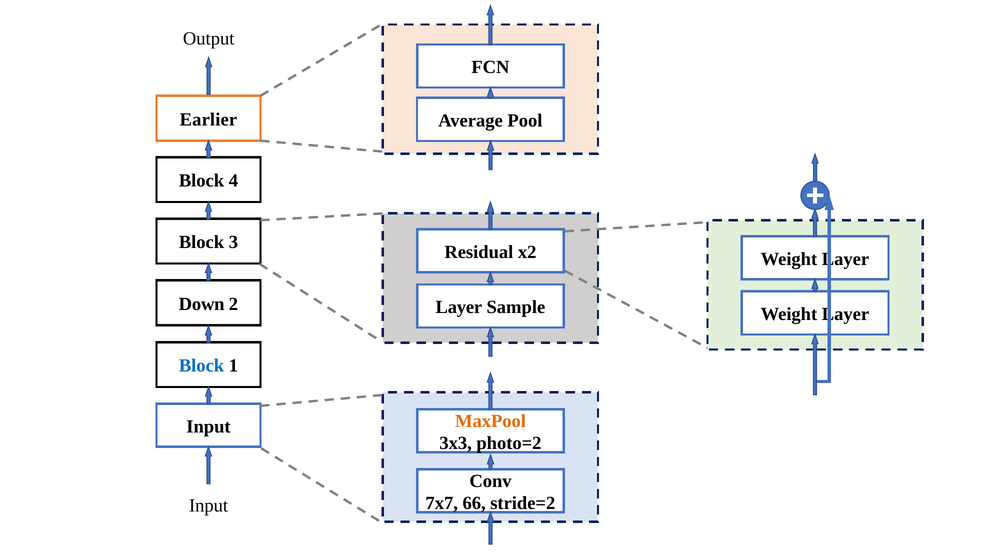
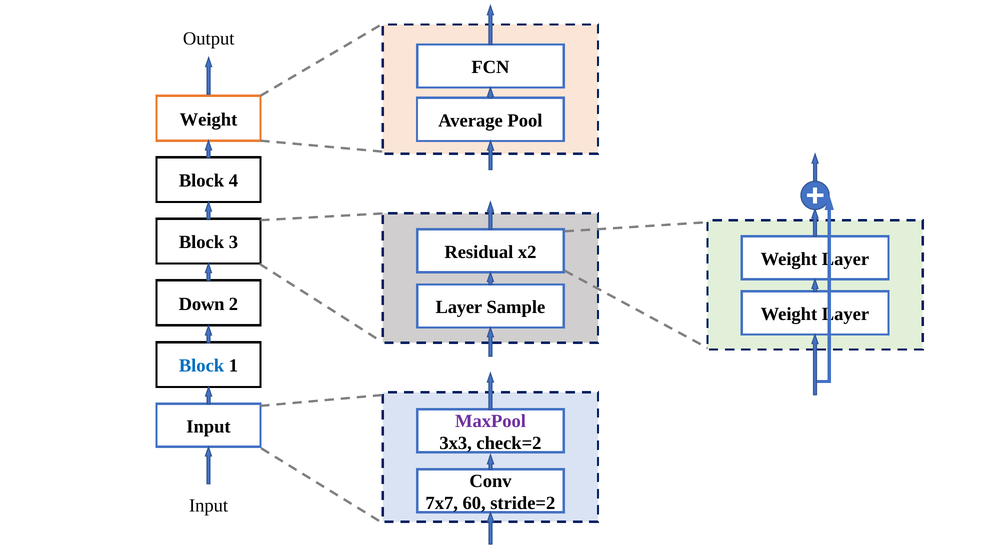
Earlier: Earlier -> Weight (209, 120)
MaxPool colour: orange -> purple (491, 421)
photo=2: photo=2 -> check=2 (509, 444)
66: 66 -> 60 (474, 504)
